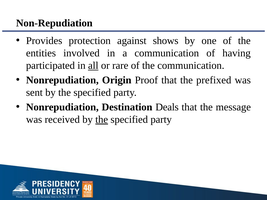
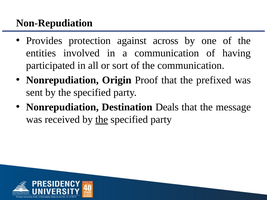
shows: shows -> across (166, 41)
all underline: present -> none (93, 66)
rare: rare -> sort (120, 66)
